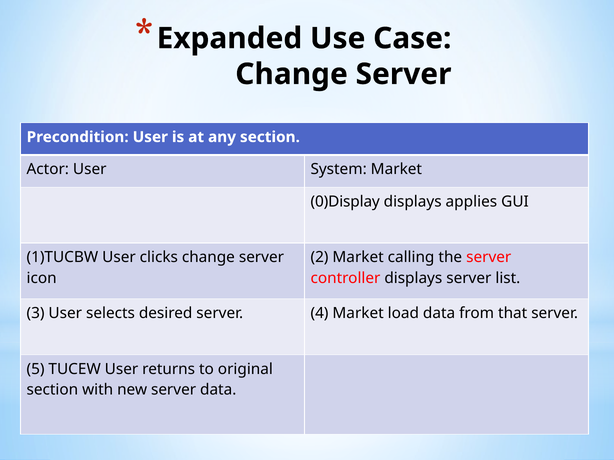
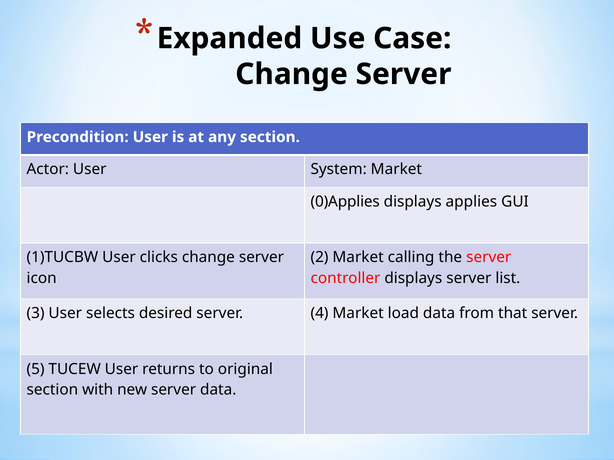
0)Display: 0)Display -> 0)Applies (345, 202)
